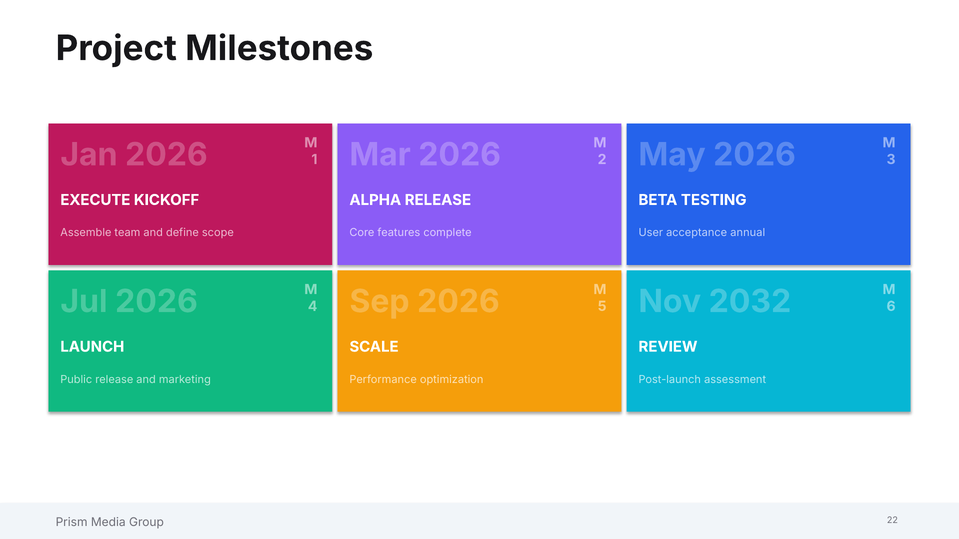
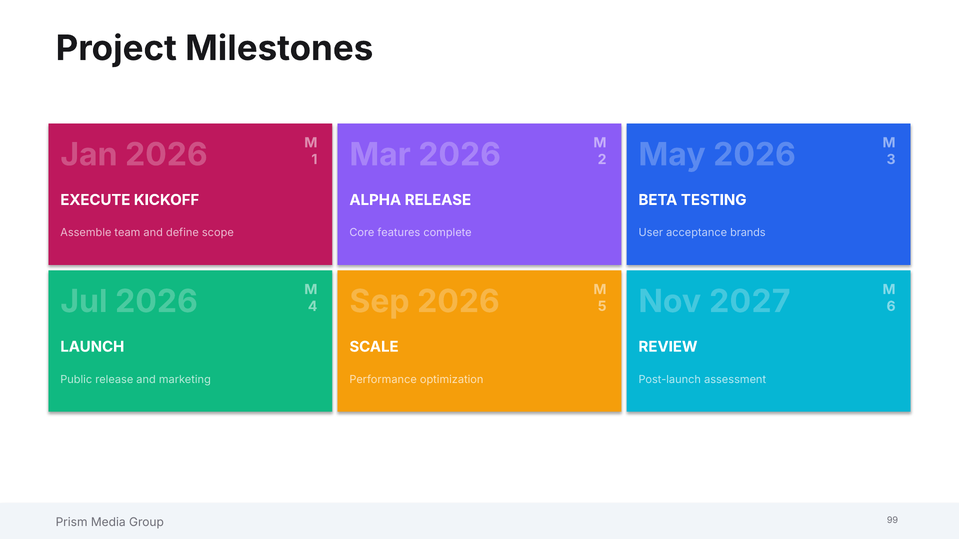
annual: annual -> brands (748, 233)
2032: 2032 -> 2027 (750, 302)
22: 22 -> 99 (893, 521)
